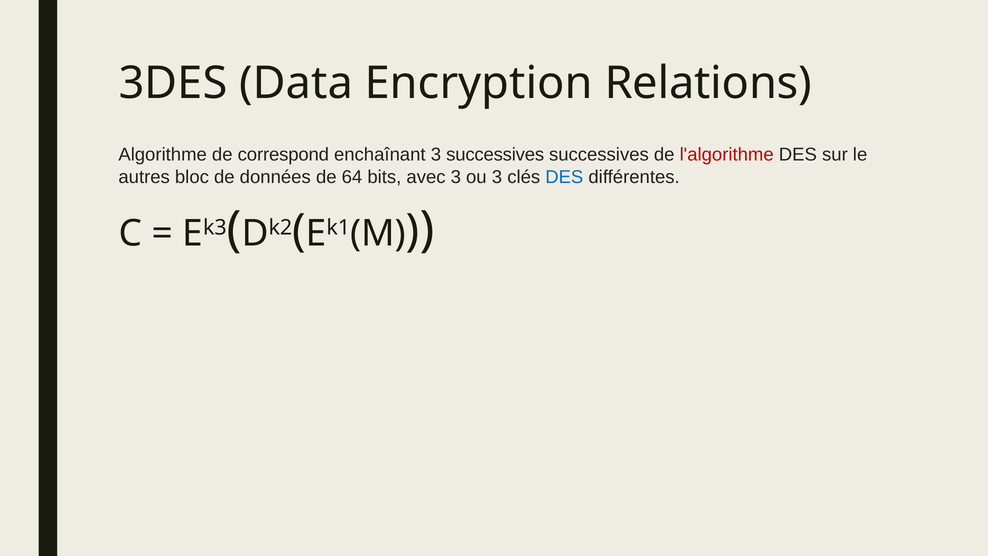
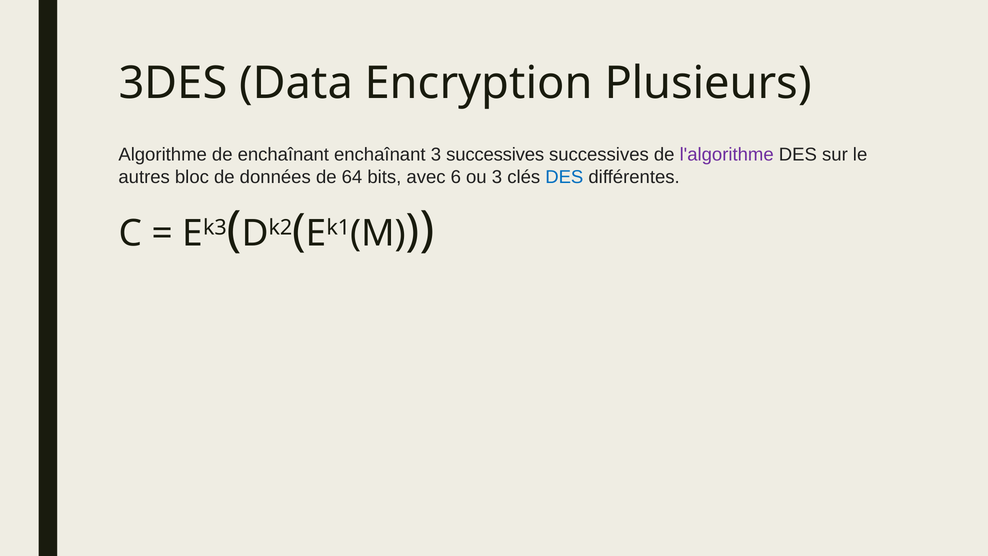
Relations: Relations -> Plusieurs (708, 83)
de correspond: correspond -> enchaînant (283, 155)
l'algorithme colour: red -> purple (727, 155)
avec 3: 3 -> 6 (456, 177)
